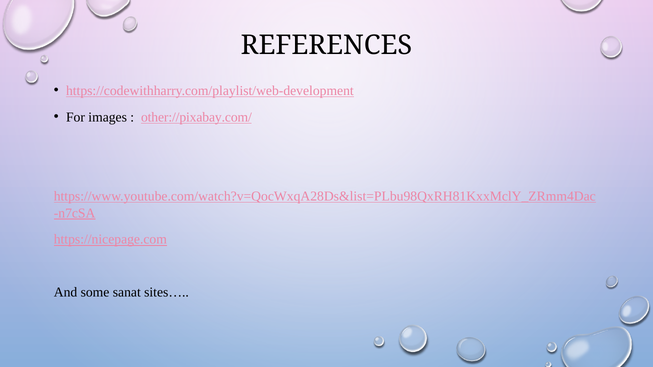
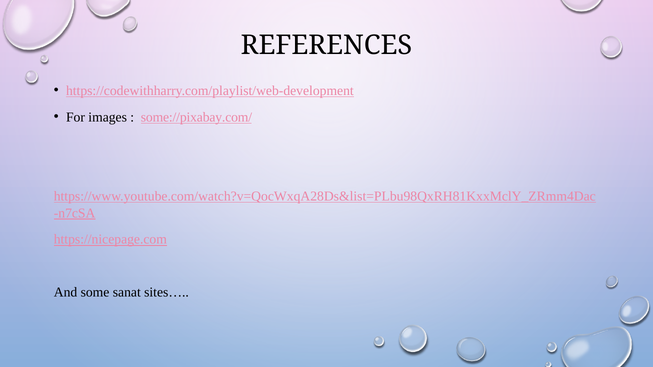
other://pixabay.com/: other://pixabay.com/ -> some://pixabay.com/ (196, 117)
